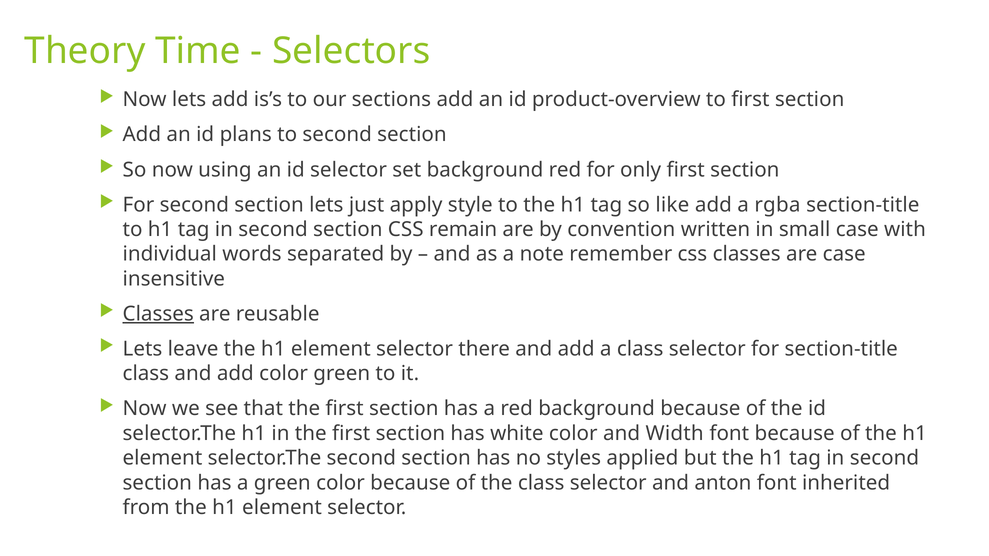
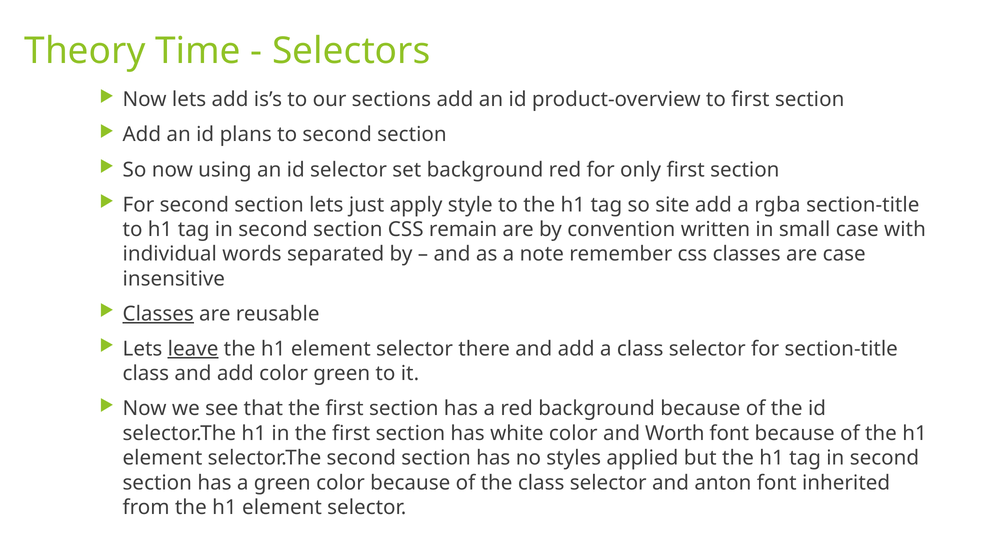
like: like -> site (672, 205)
leave underline: none -> present (193, 349)
Width: Width -> Worth (675, 434)
